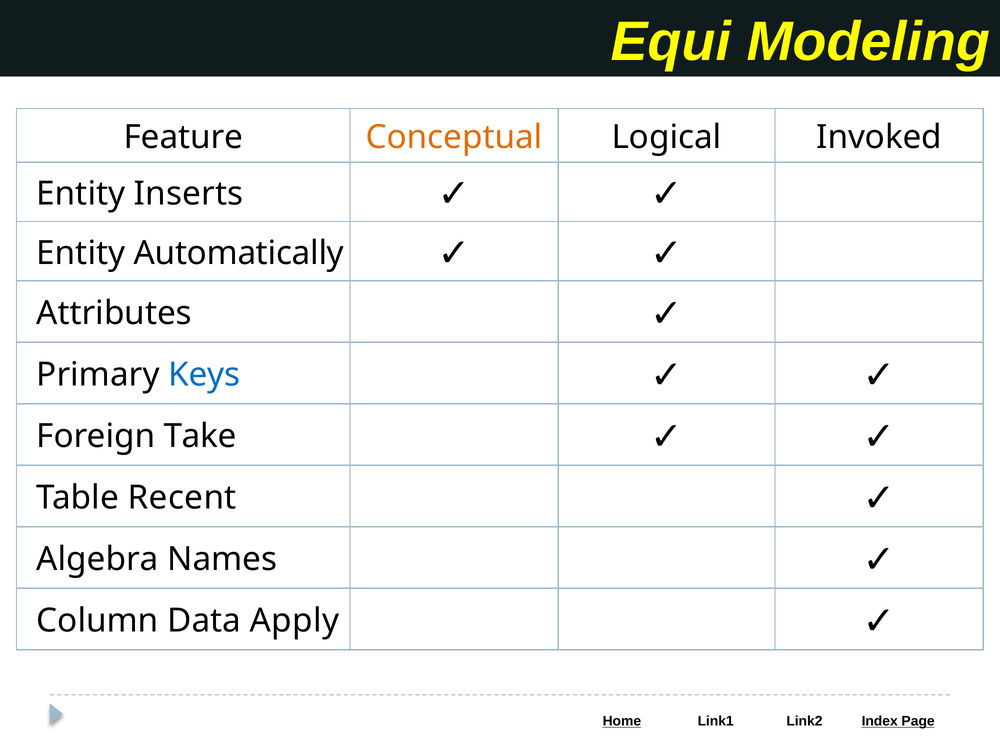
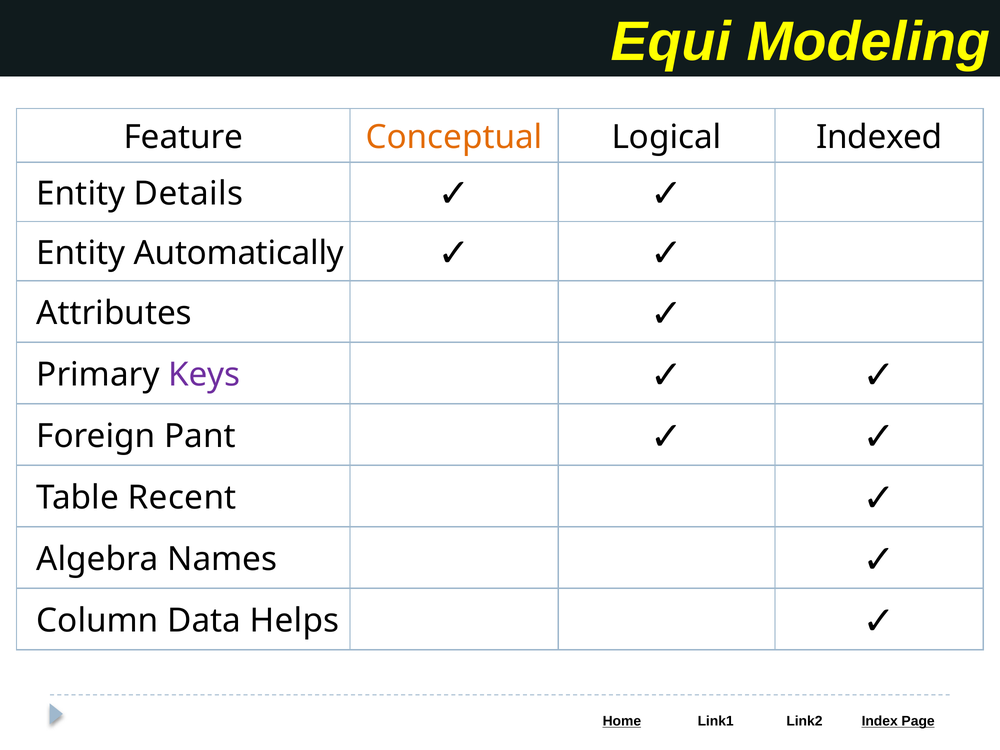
Invoked: Invoked -> Indexed (879, 137)
Inserts: Inserts -> Details (189, 194)
Keys colour: blue -> purple (204, 375)
Take: Take -> Pant (200, 436)
Apply: Apply -> Helps (294, 621)
